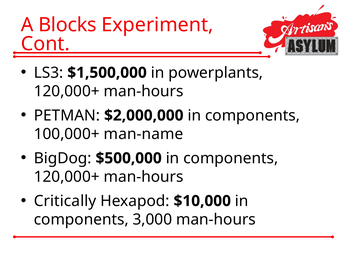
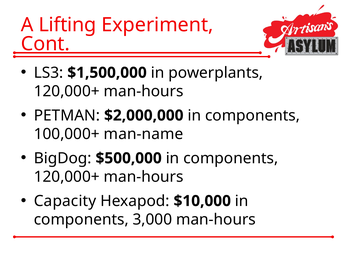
Blocks: Blocks -> Lifting (67, 25)
Critically: Critically -> Capacity (65, 201)
